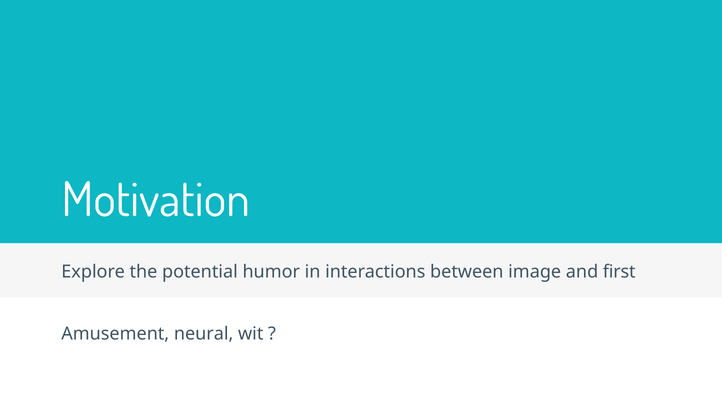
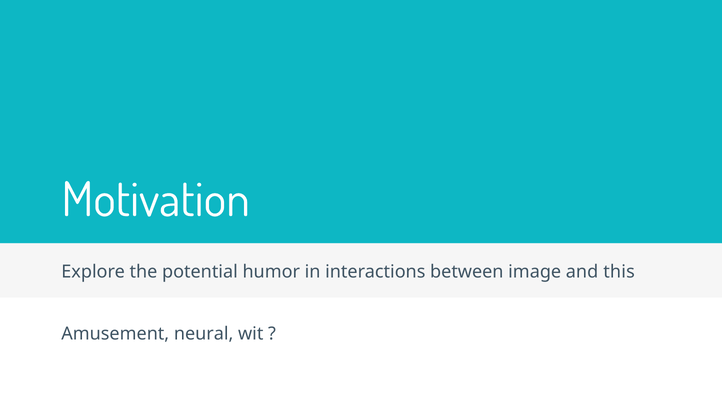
first: first -> this (619, 272)
